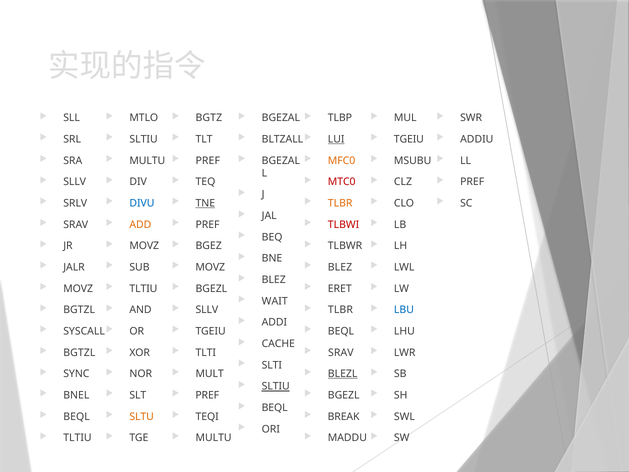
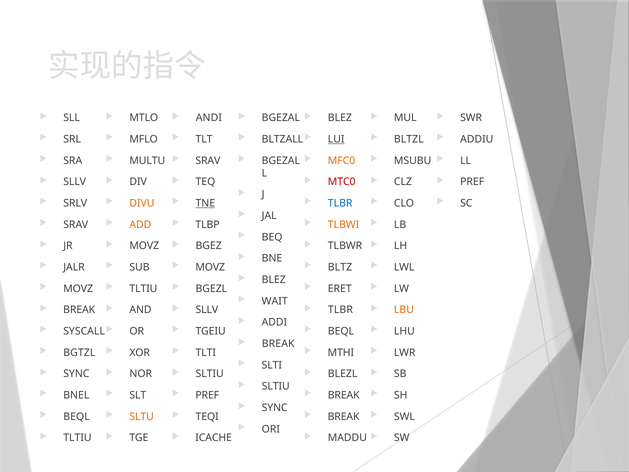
BGTZ: BGTZ -> ANDI (209, 118)
TLBP: TLBP -> BLEZ (340, 118)
SLTIU: SLTIU -> MFLO (144, 139)
TGEIU: TGEIU -> BLTZL (409, 139)
PREF: PREF -> SRAV (208, 161)
DIVU colour: blue -> orange (142, 203)
TLBR colour: orange -> blue (340, 203)
PREF: PREF -> TLBP (208, 224)
TLBWI colour: red -> orange (344, 224)
BLEZ: BLEZ -> BLTZ (340, 267)
BGTZL: BGTZL -> BREAK (79, 310)
LBU colour: blue -> orange (404, 310)
CACHE: CACHE -> BREAK (278, 344)
SRAV: SRAV -> MTHI (341, 352)
MULT: MULT -> SLTIU (210, 374)
BLEZL underline: present -> none (343, 374)
SLTIU underline: present -> none (276, 386)
BGEZL: BGEZL -> BREAK (344, 395)
BEQL: BEQL -> SYNC (275, 408)
MULTU: MULTU -> ICACHE (214, 438)
